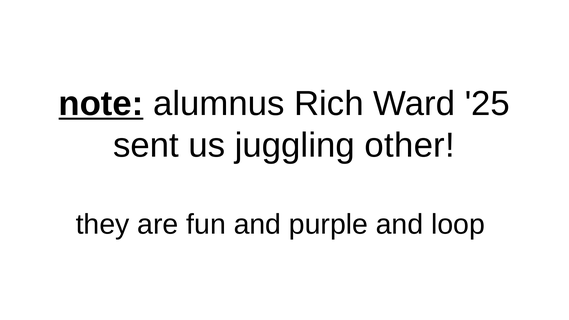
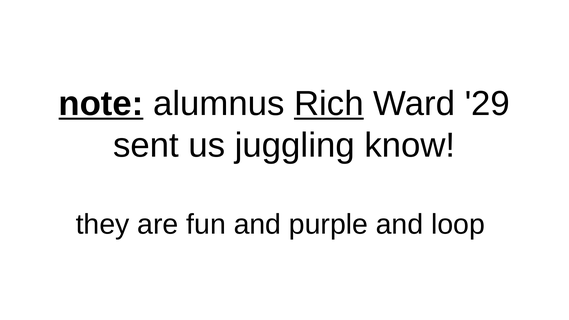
Rich underline: none -> present (329, 104)
25: 25 -> 29 (487, 104)
other: other -> know (410, 145)
